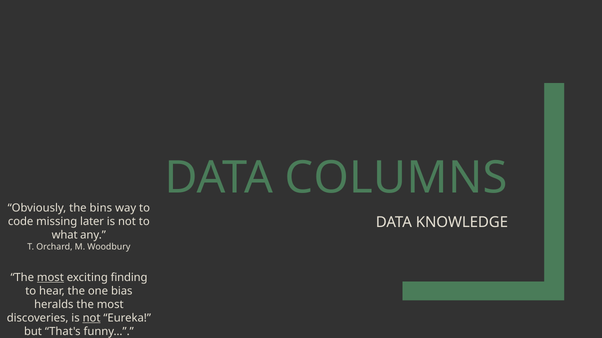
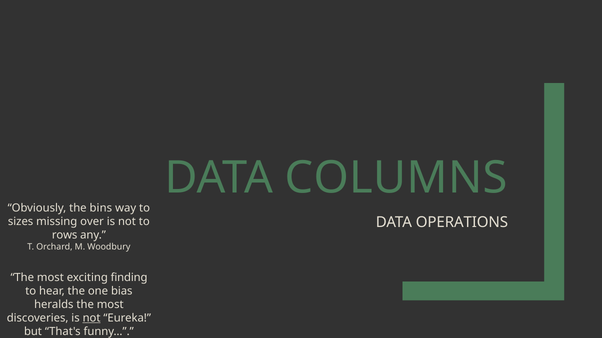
KNOWLEDGE: KNOWLEDGE -> OPERATIONS (462, 223)
code: code -> sizes (21, 222)
later: later -> over (92, 222)
what: what -> rows (65, 236)
most underline: present -> none (50, 278)
